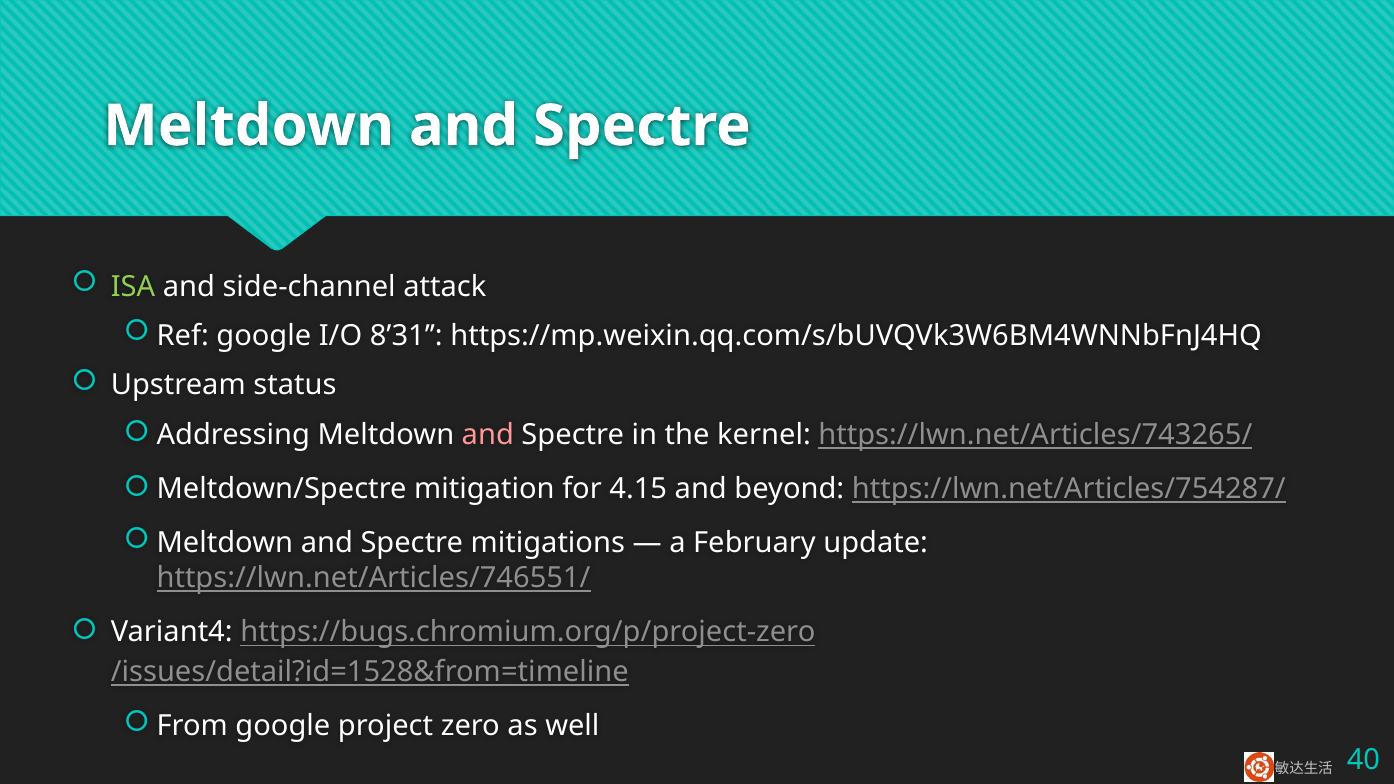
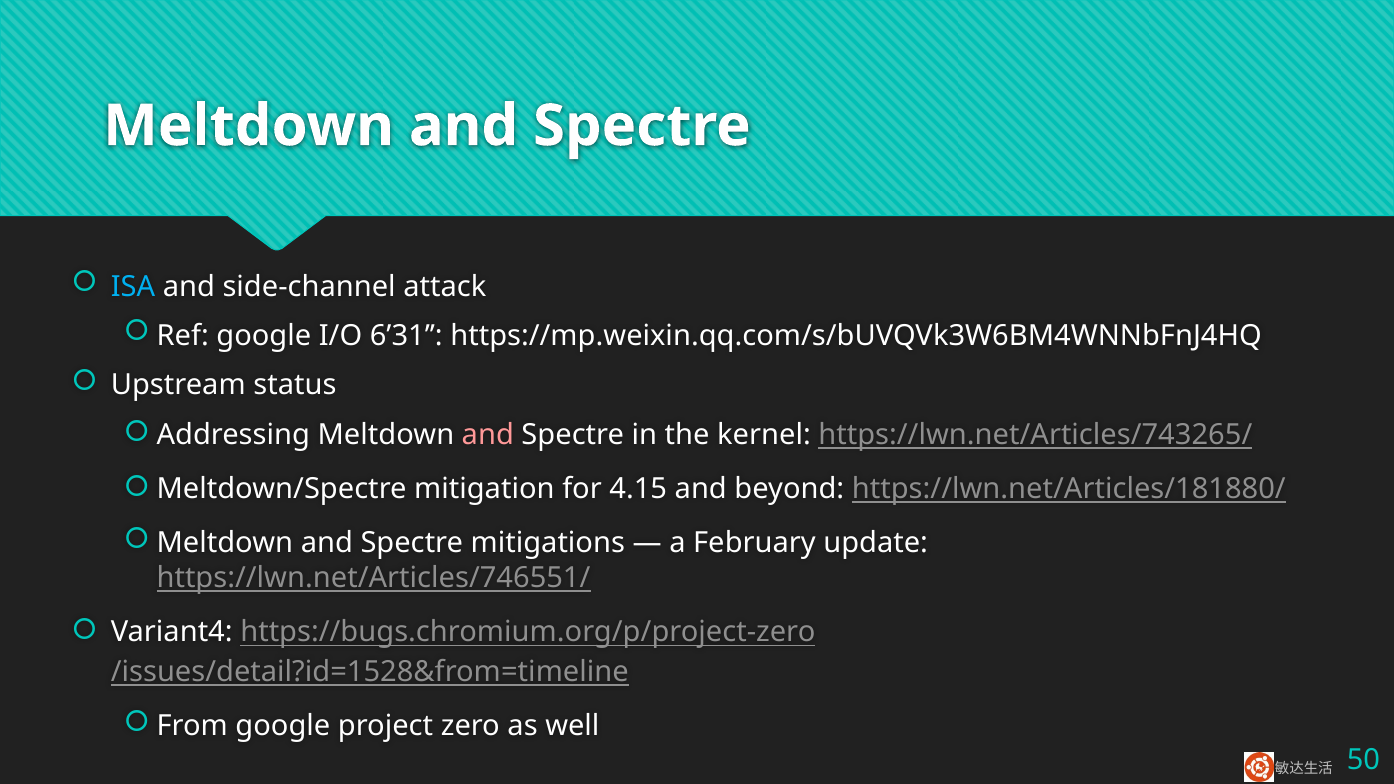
ISA colour: light green -> light blue (133, 287)
8’31: 8’31 -> 6’31 (406, 336)
https://lwn.net/Articles/754287/: https://lwn.net/Articles/754287/ -> https://lwn.net/Articles/181880/ (1069, 489)
40: 40 -> 50 (1363, 760)
